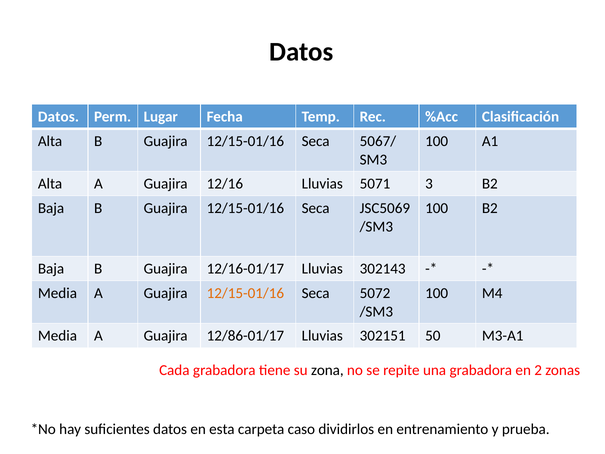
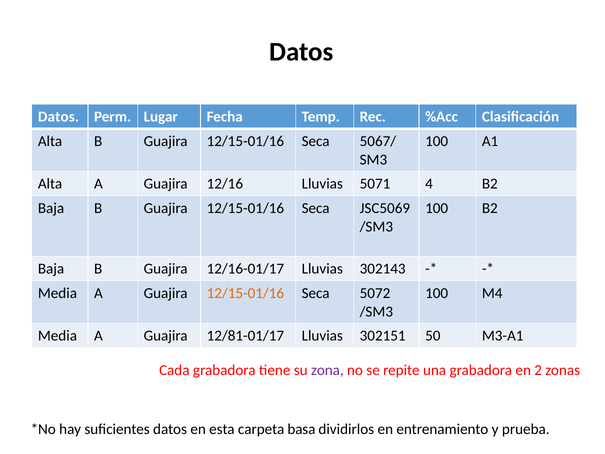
3: 3 -> 4 (429, 183)
12/86-01/17: 12/86-01/17 -> 12/81-01/17 (245, 335)
zona colour: black -> purple (327, 370)
caso: caso -> basa (301, 429)
